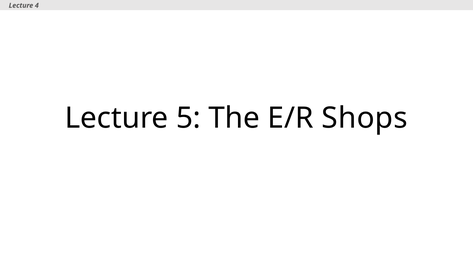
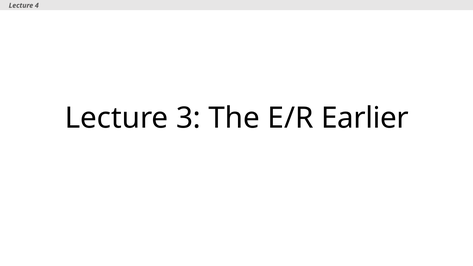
5: 5 -> 3 (188, 118)
Shops: Shops -> Earlier (365, 118)
